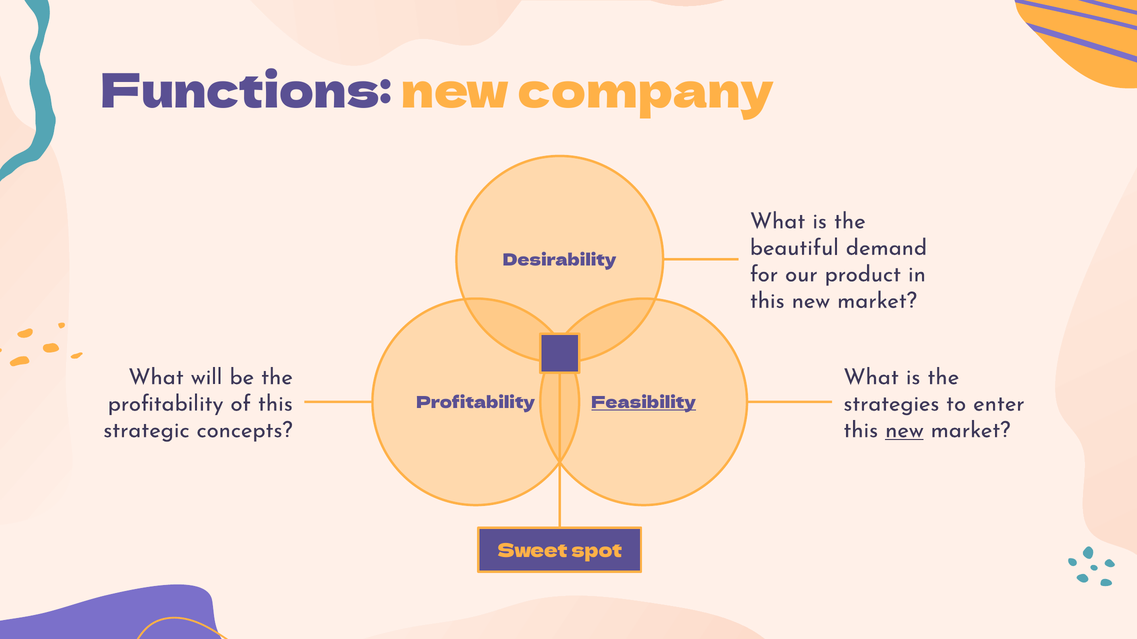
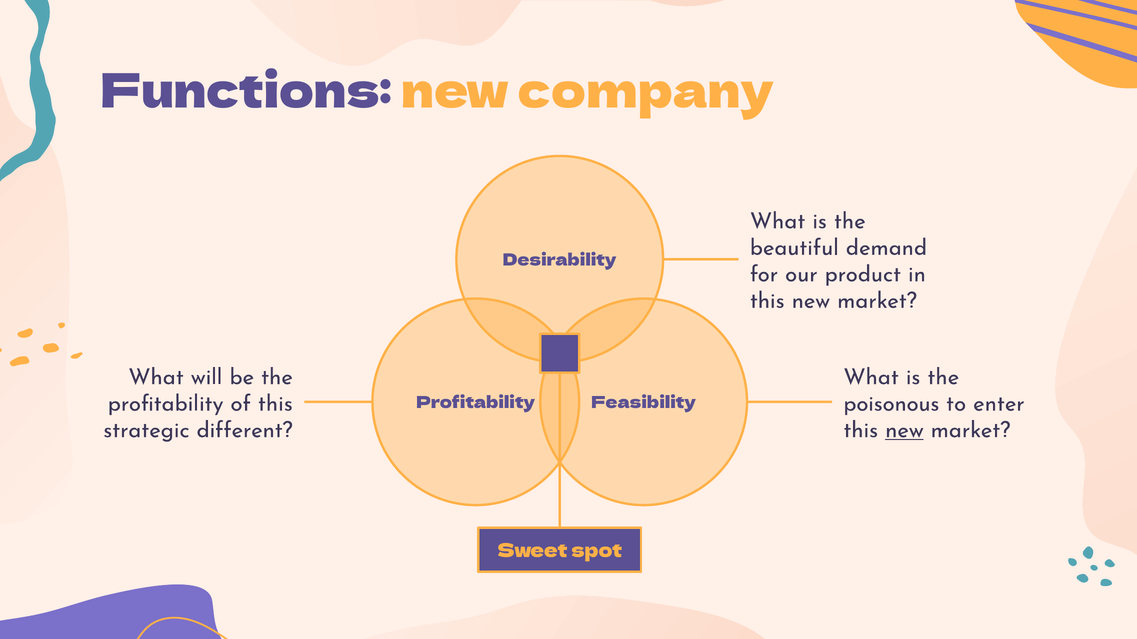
strategies: strategies -> poisonous (891, 404)
Feasibility underline: present -> none (644, 403)
concepts: concepts -> different (245, 430)
